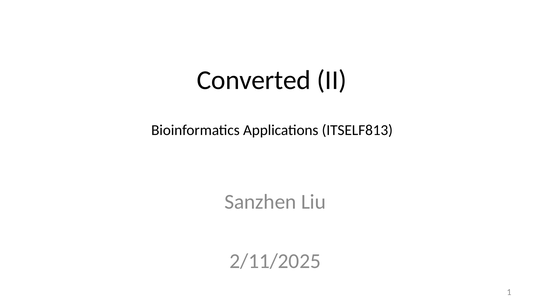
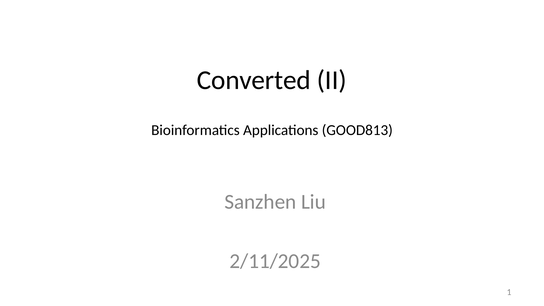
ITSELF813: ITSELF813 -> GOOD813 (357, 130)
